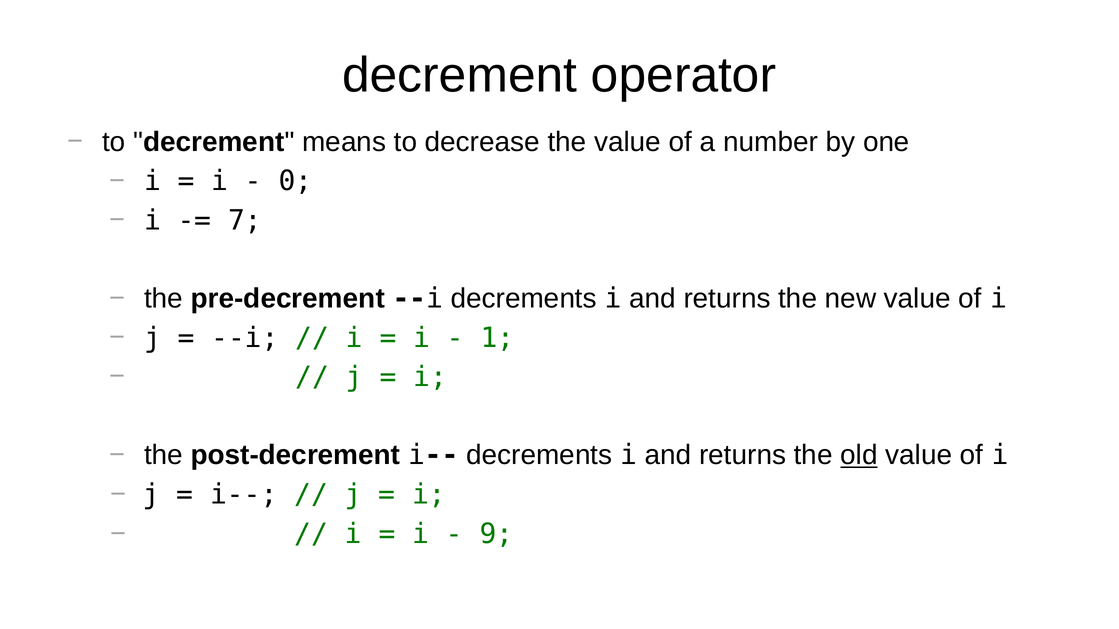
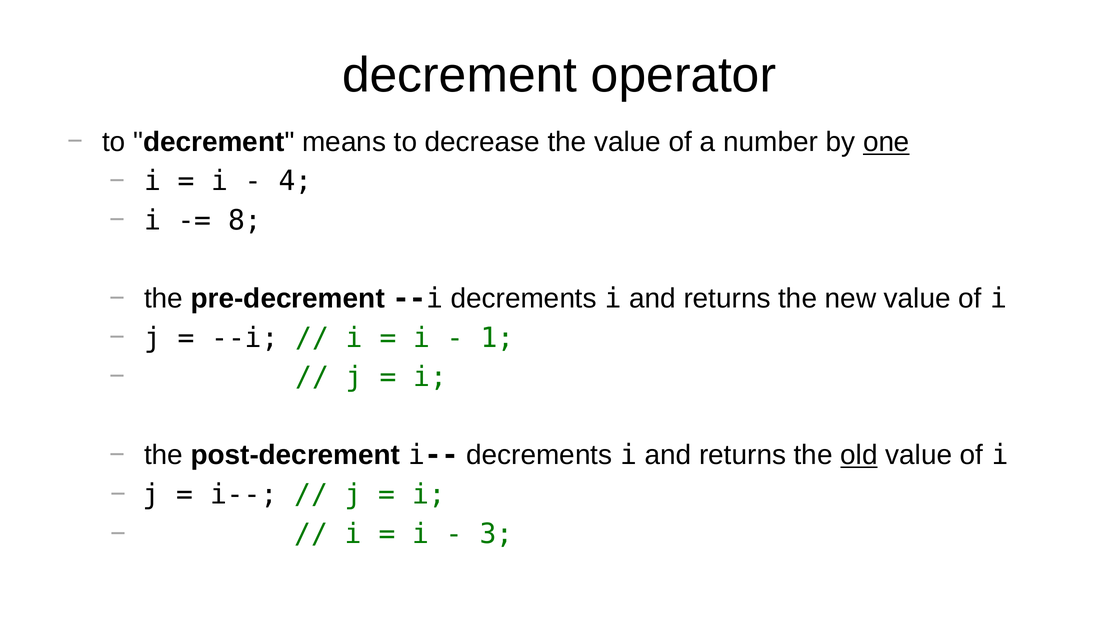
one underline: none -> present (886, 142)
0: 0 -> 4 (295, 181)
7: 7 -> 8 (245, 221)
9: 9 -> 3 (496, 535)
